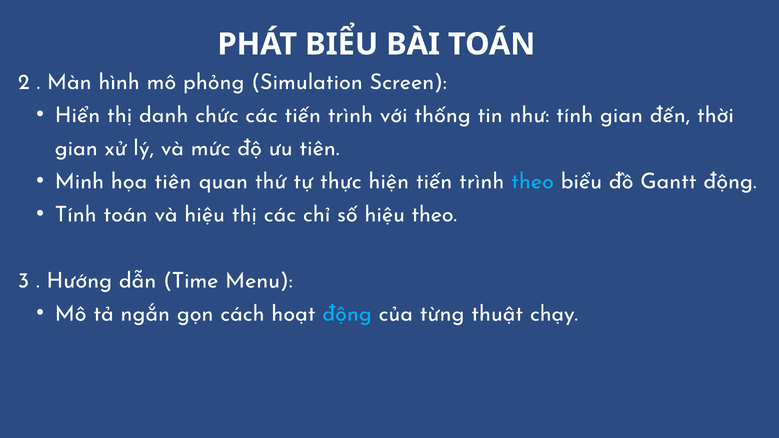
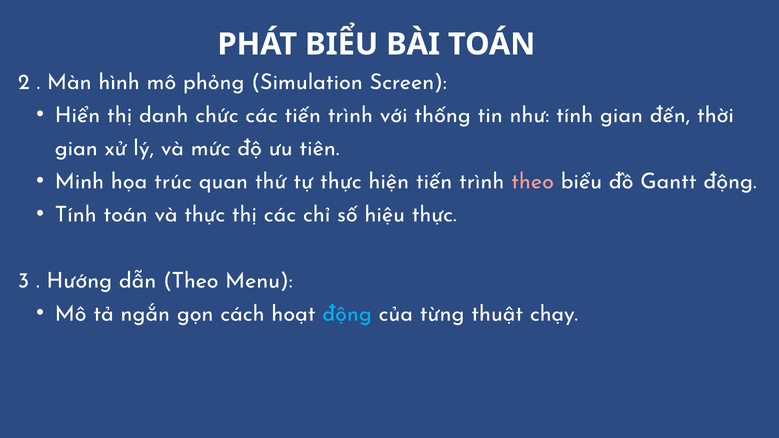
họa tiên: tiên -> trúc (173, 181)
theo colour: light blue -> pink (533, 181)
và hiệu: hiệu -> thực (205, 214)
hiệu theo: theo -> thực (434, 214)
dẫn Time: Time -> Theo (191, 281)
